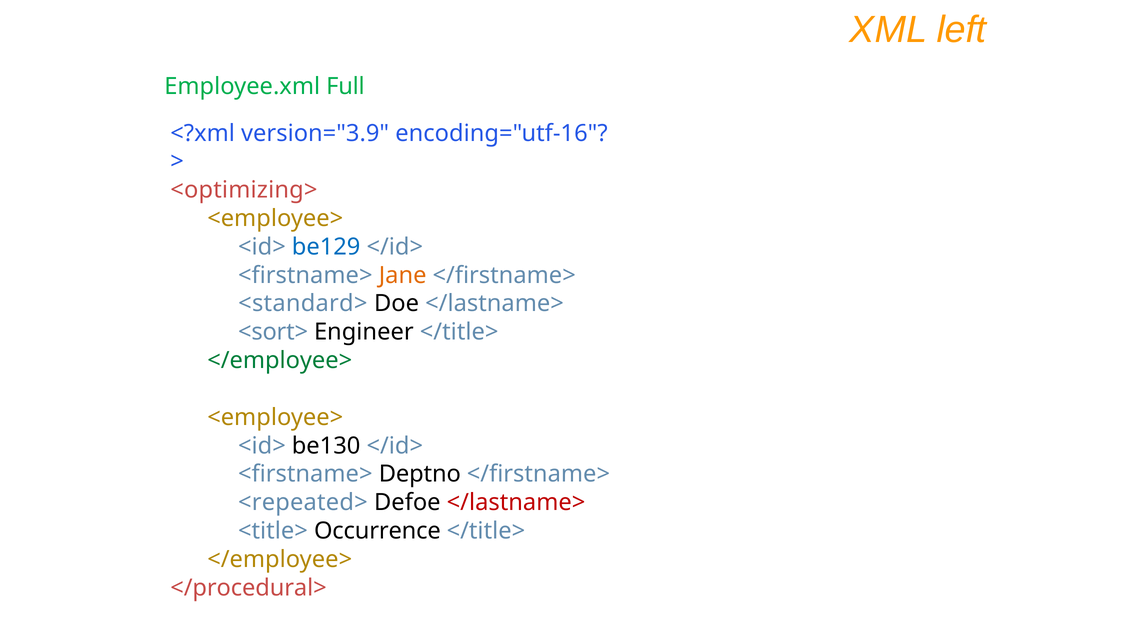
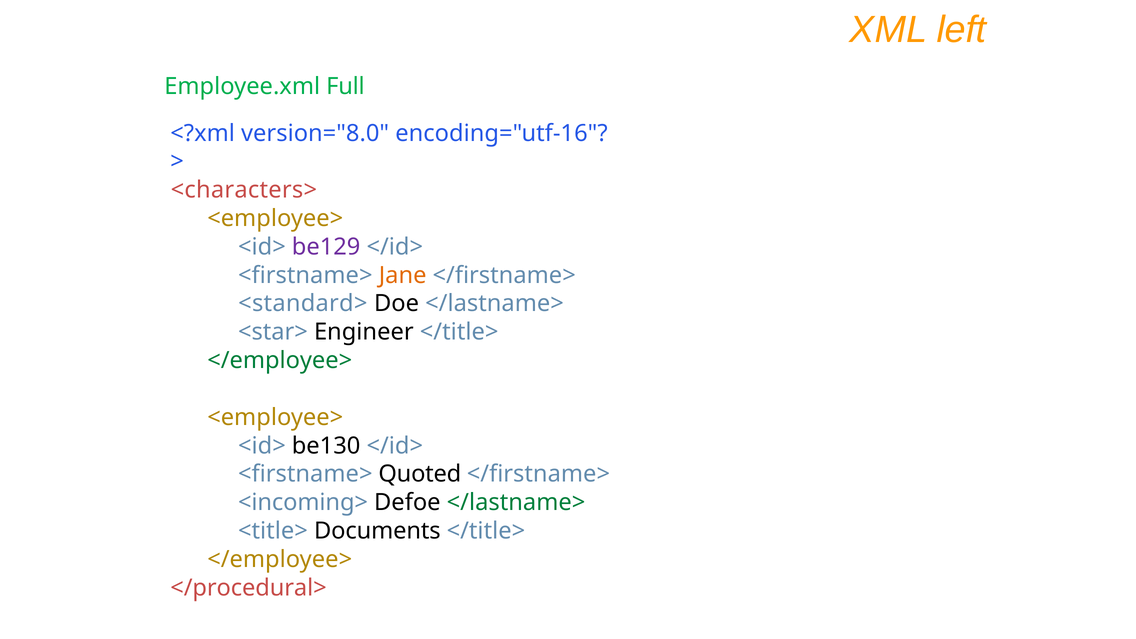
version="3.9: version="3.9 -> version="8.0 (315, 133)
<optimizing>: <optimizing> -> <characters> (244, 190)
be129 colour: blue -> purple (326, 247)
<sort>: <sort> -> <star> (273, 332)
Deptno: Deptno -> Quoted (420, 474)
<repeated>: <repeated> -> <incoming> (303, 503)
</lastname> colour: red -> green (516, 503)
Occurrence: Occurrence -> Documents (377, 531)
